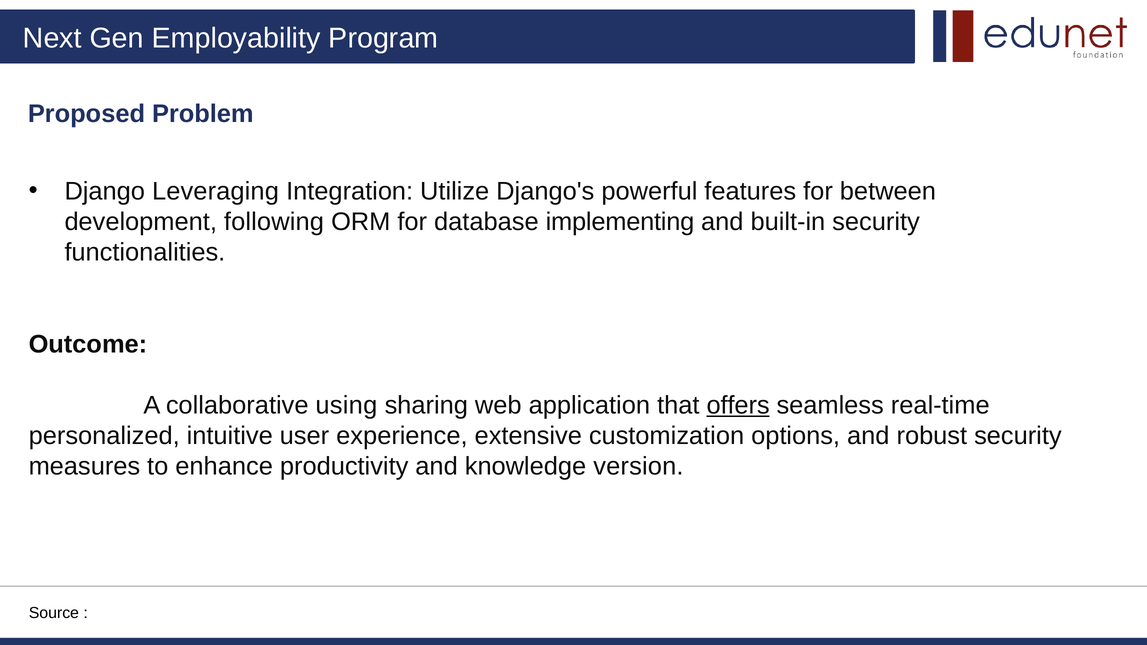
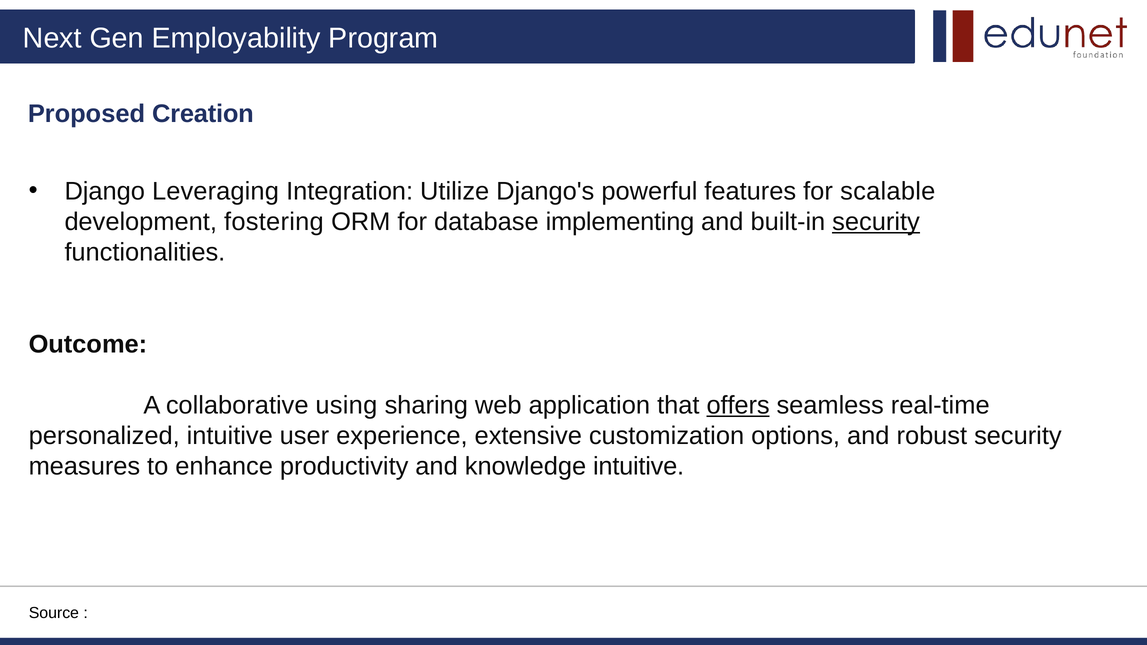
Problem: Problem -> Creation (203, 114)
between: between -> scalable (888, 192)
following: following -> fostering (274, 222)
security underline: none -> present (876, 222)
knowledge version: version -> intuitive (639, 467)
